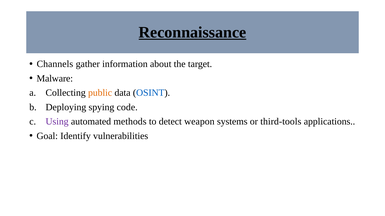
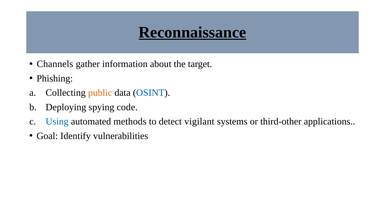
Malware: Malware -> Phishing (55, 79)
Using colour: purple -> blue (57, 122)
weapon: weapon -> vigilant (199, 122)
third-tools: third-tools -> third-other (281, 122)
